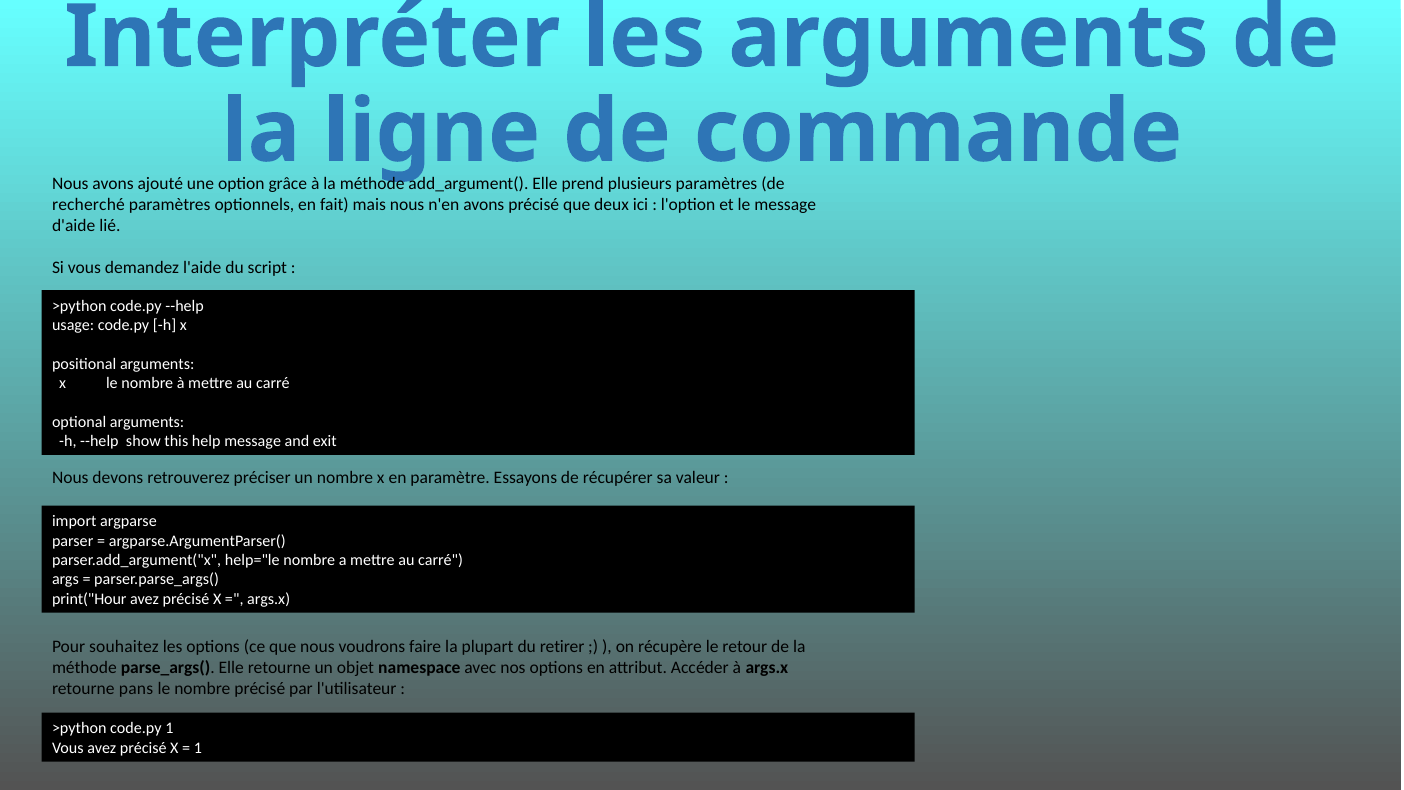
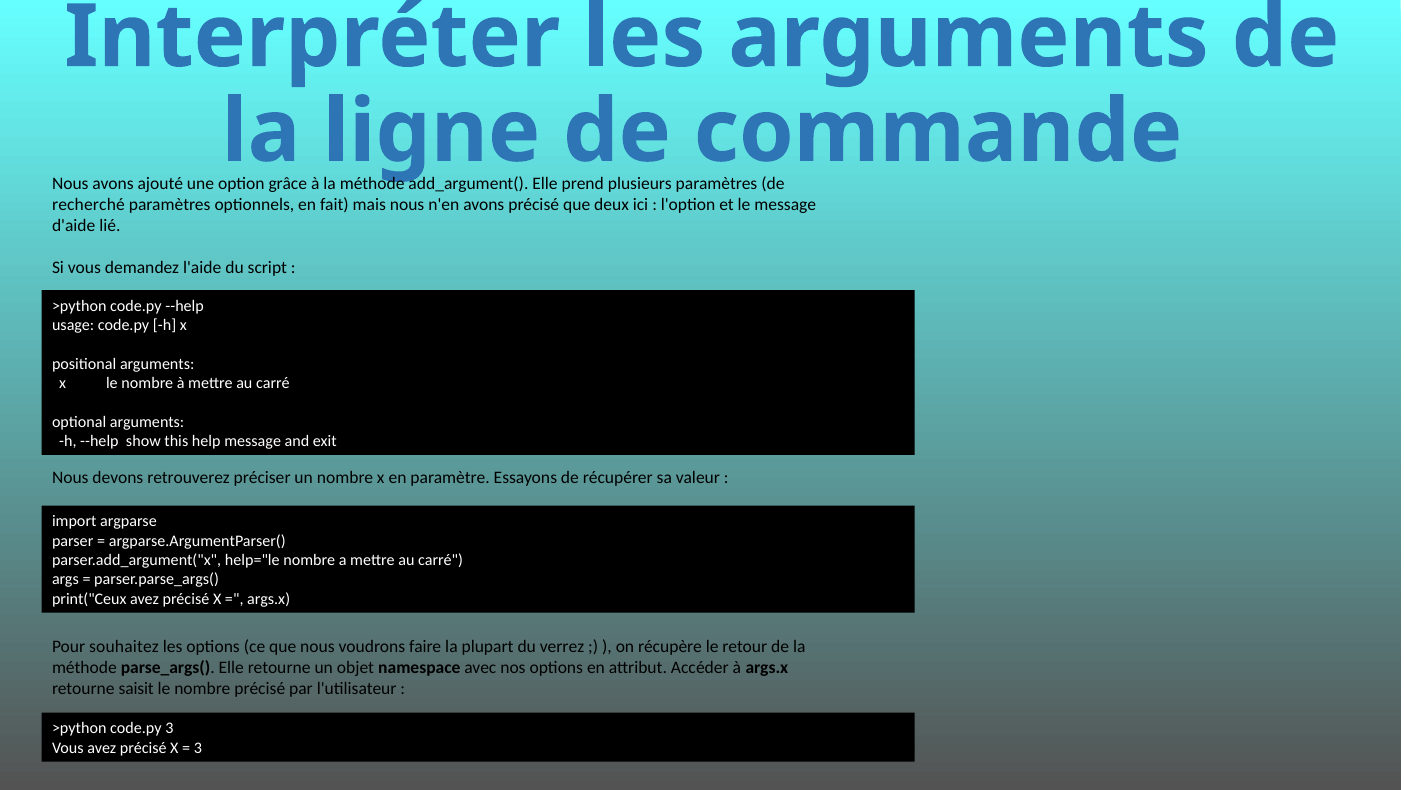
print("Hour: print("Hour -> print("Ceux (89, 599)
retirer: retirer -> verrez (562, 647)
pans: pans -> saisit (136, 689)
code.py 1: 1 -> 3 (169, 728)
1: 1 -> 3 (198, 748)
